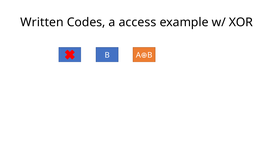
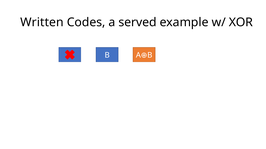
access: access -> served (138, 22)
